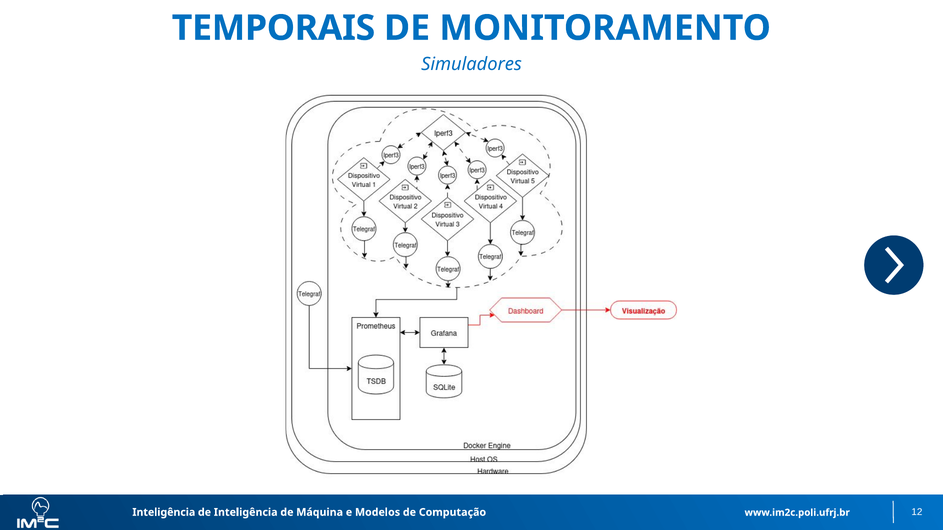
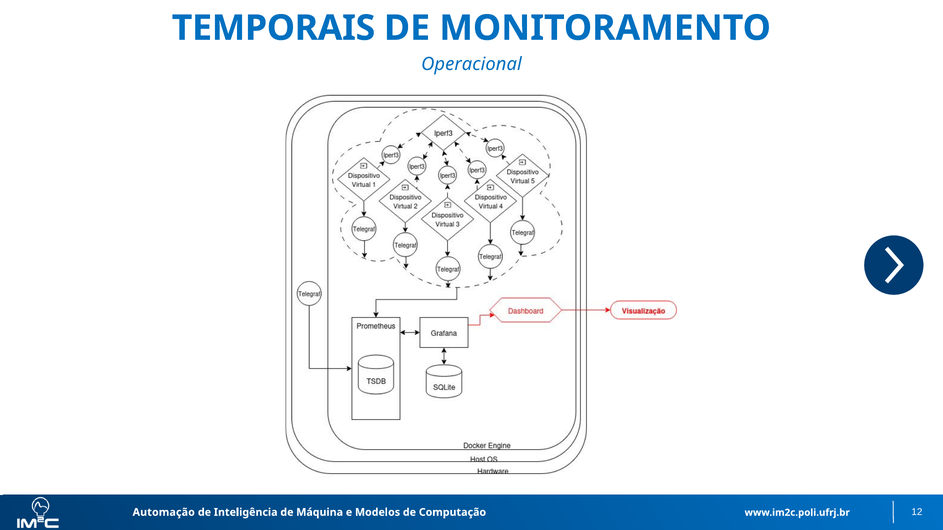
Simuladores: Simuladores -> Operacional (471, 64)
Inteligência: Inteligência -> Automação (164, 513)
